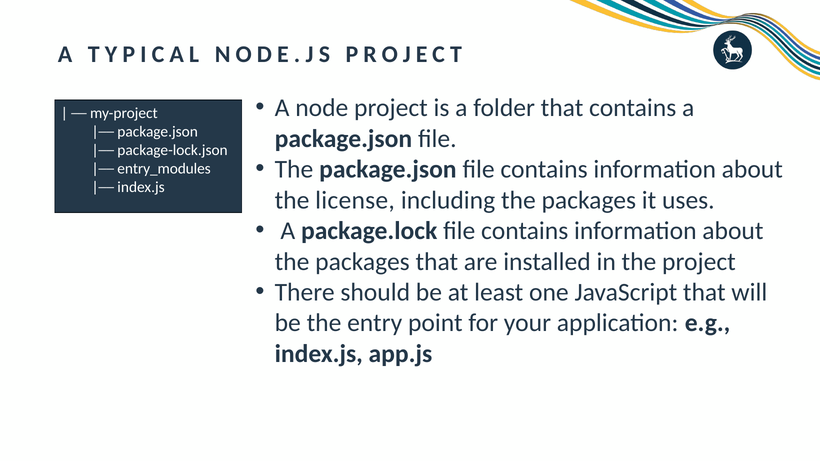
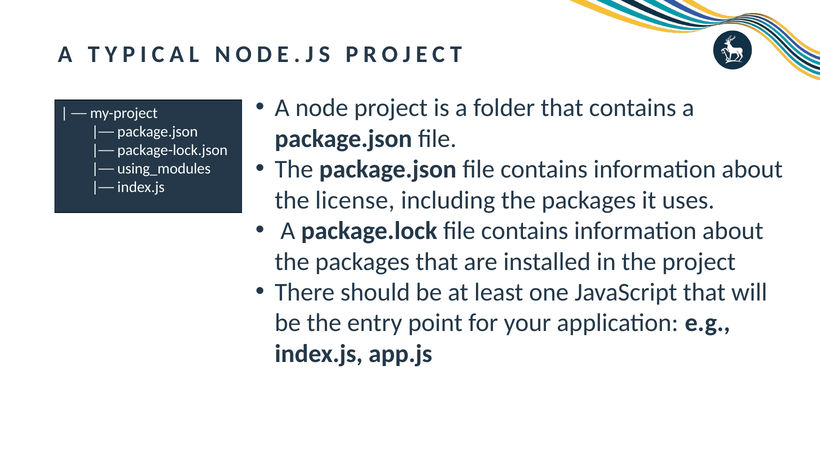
entry_modules: entry_modules -> using_modules (164, 169)
